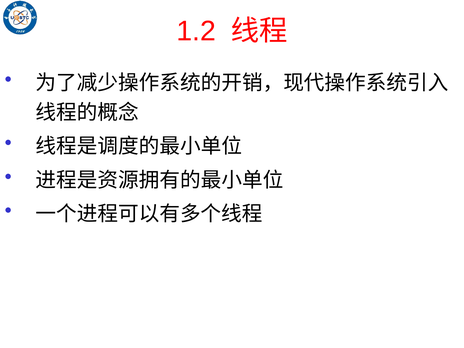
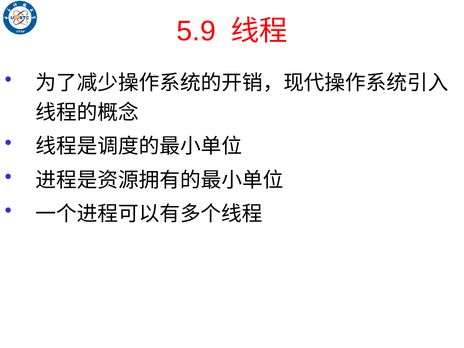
1.2: 1.2 -> 5.9 (196, 31)
